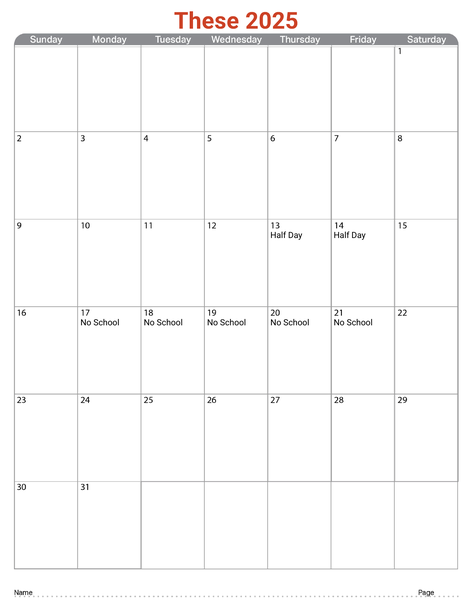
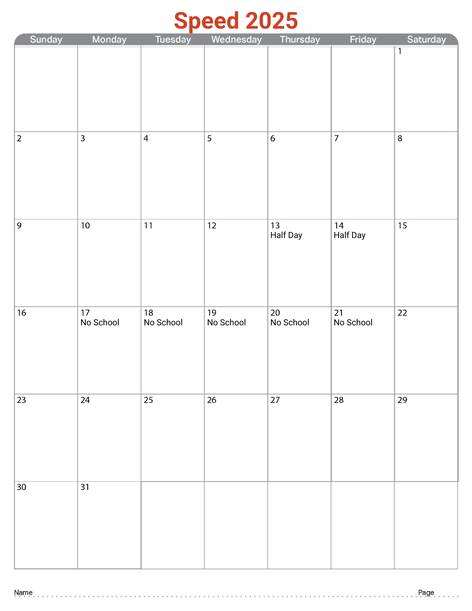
These: These -> Speed (207, 21)
